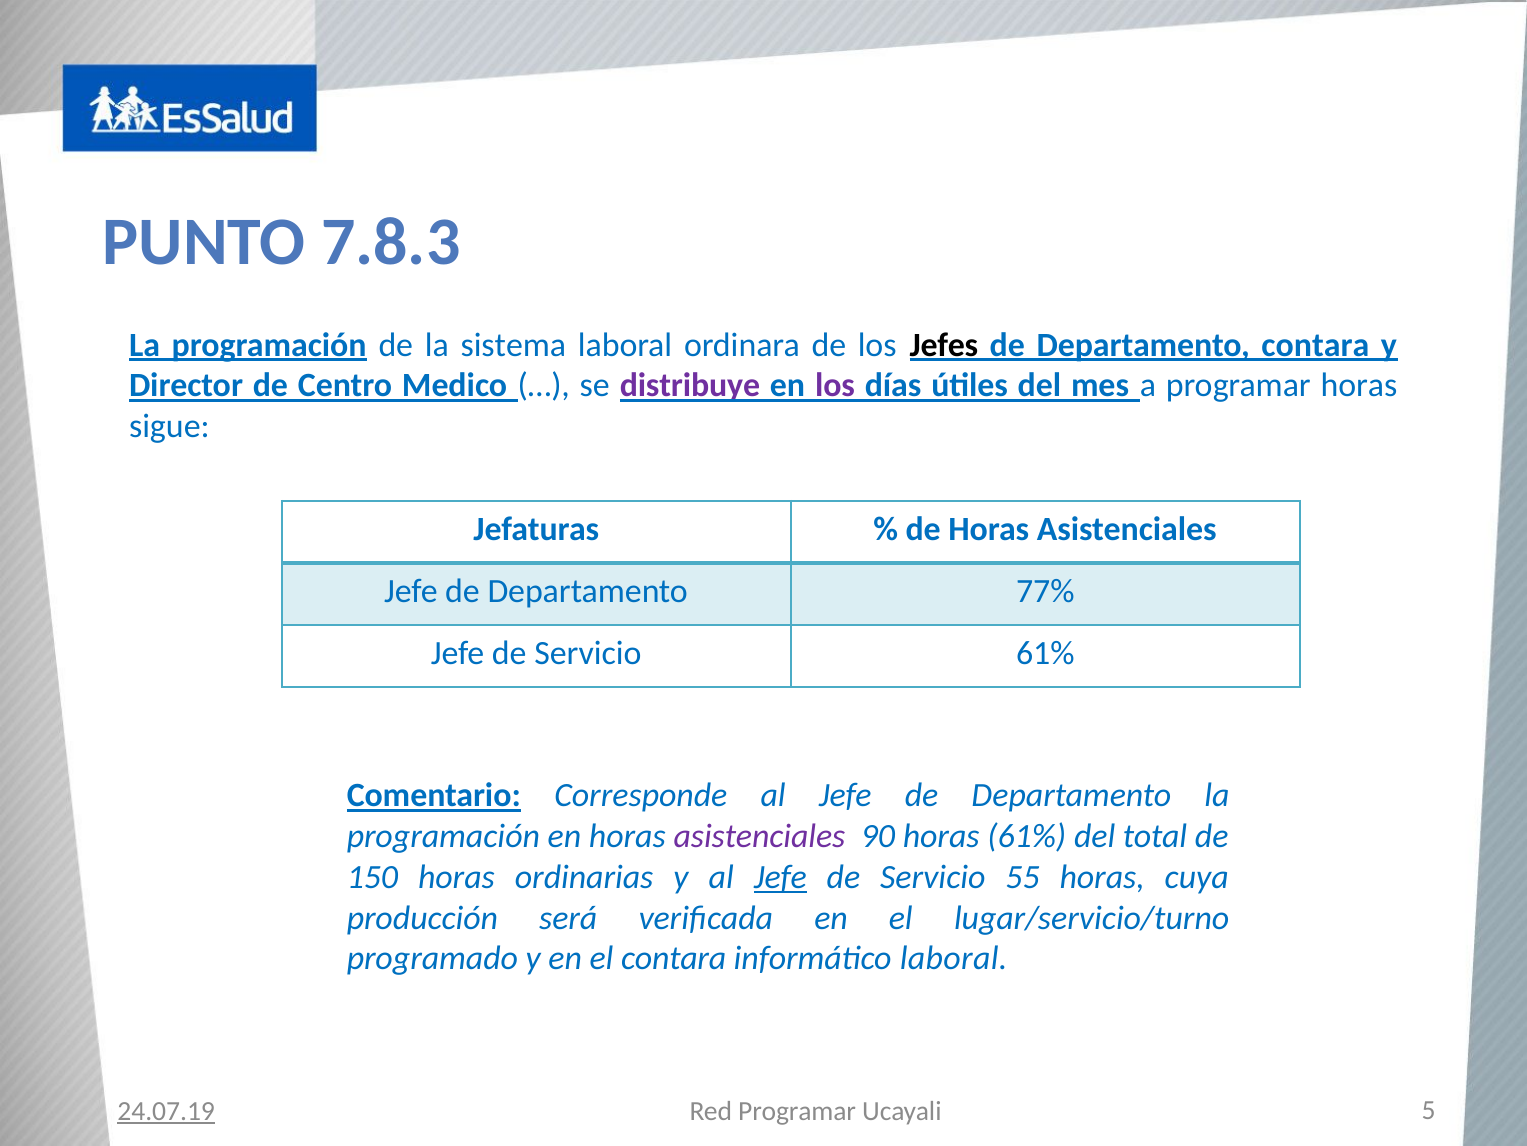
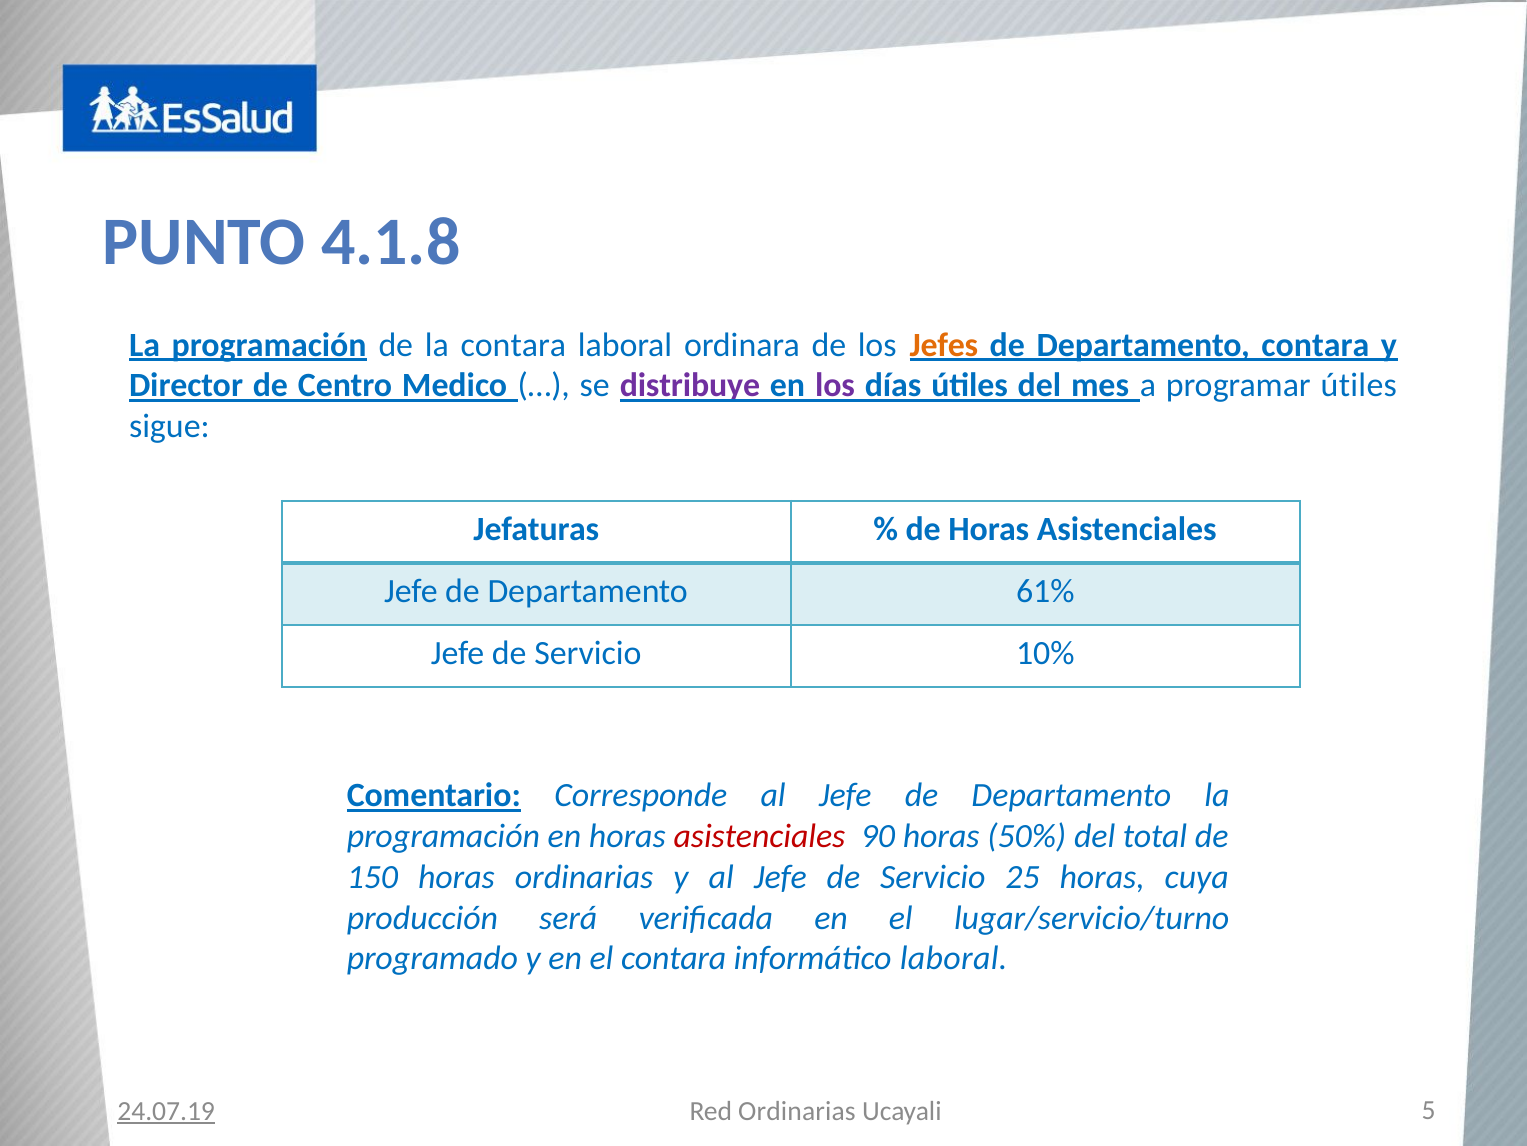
7.8.3: 7.8.3 -> 4.1.8 (391, 242)
la sistema: sistema -> contara (513, 345)
Jefes colour: black -> orange (944, 345)
programar horas: horas -> útiles (1359, 385)
77%: 77% -> 61% (1045, 591)
Servicio 61%: 61% -> 10% (1045, 653)
asistenciales colour: purple -> red (759, 836)
horas 61%: 61% -> 50% (1027, 836)
Jefe underline: present -> none (780, 877)
55: 55 -> 25 (1023, 877)
Red Programar: Programar -> Ordinarias (797, 1110)
